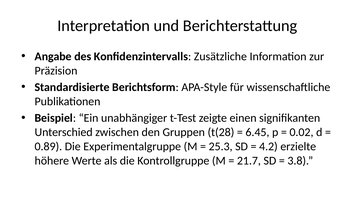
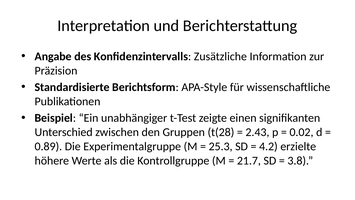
6.45: 6.45 -> 2.43 (257, 132)
